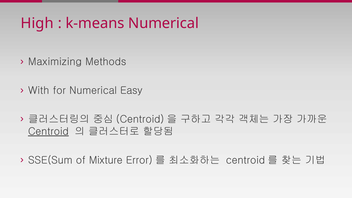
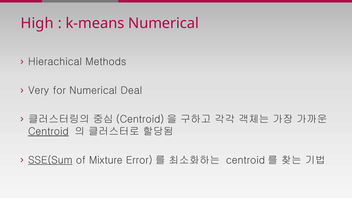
Maximizing: Maximizing -> Hierachical (55, 62)
With: With -> Very (39, 90)
Easy: Easy -> Deal (131, 90)
SSE(Sum underline: none -> present (50, 160)
